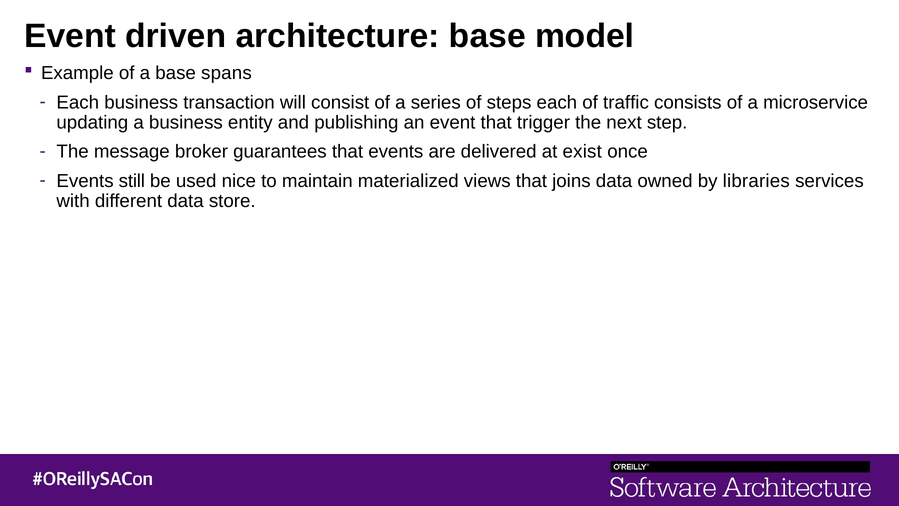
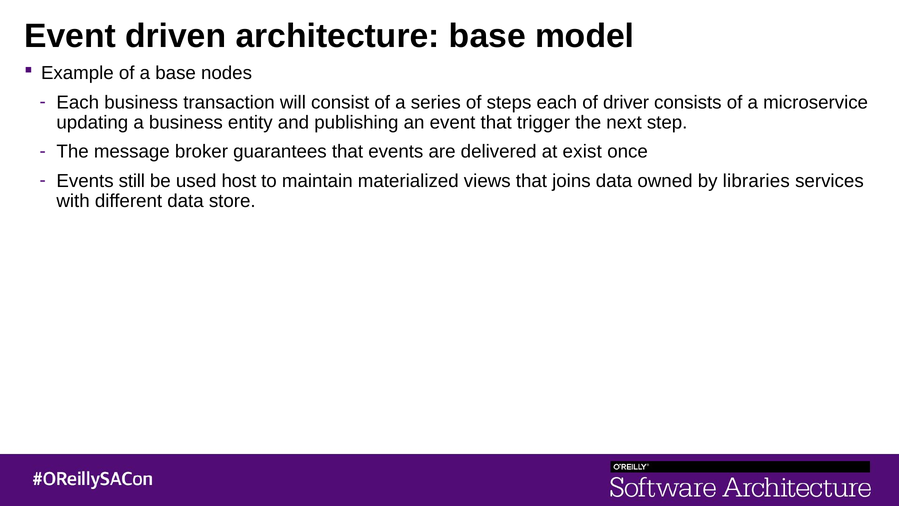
spans: spans -> nodes (227, 73)
traffic: traffic -> driver (626, 102)
nice: nice -> host (239, 181)
